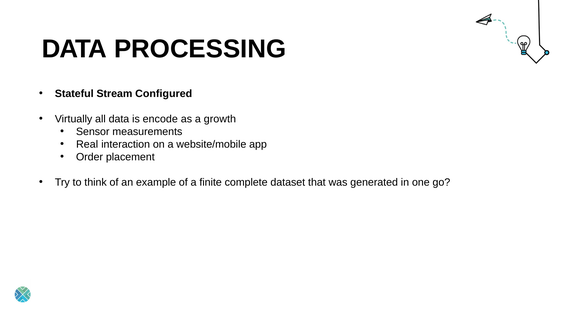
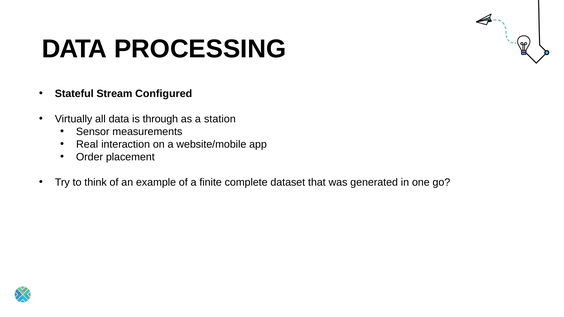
encode: encode -> through (160, 119)
growth: growth -> station (220, 119)
